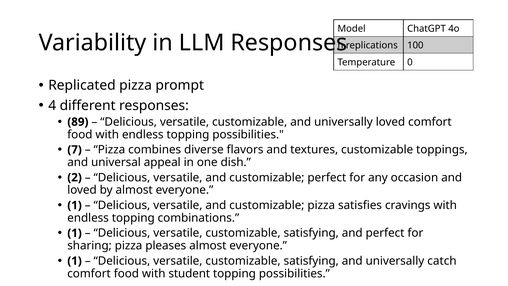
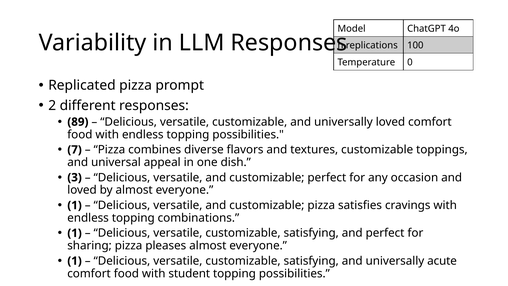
4: 4 -> 2 (52, 105)
2: 2 -> 3 (75, 177)
catch: catch -> acute (442, 261)
